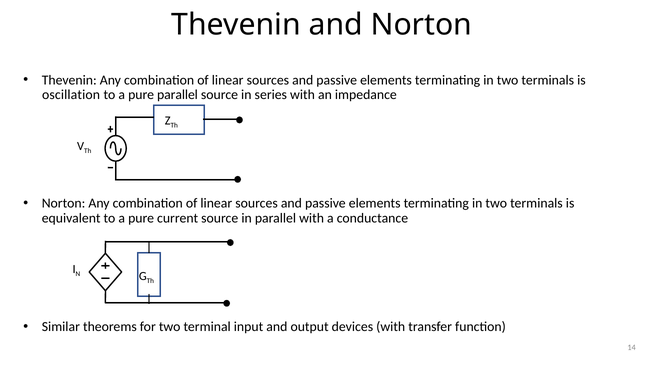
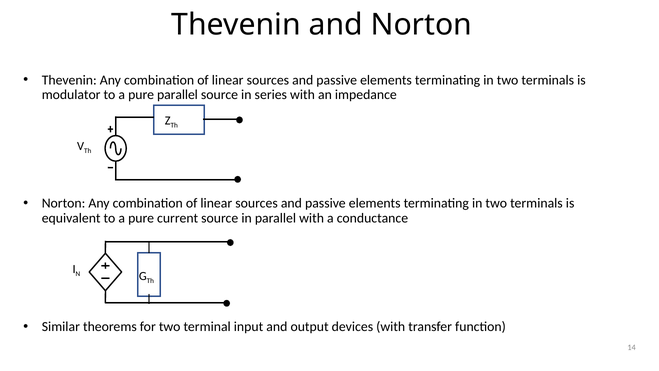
oscillation: oscillation -> modulator (71, 95)
